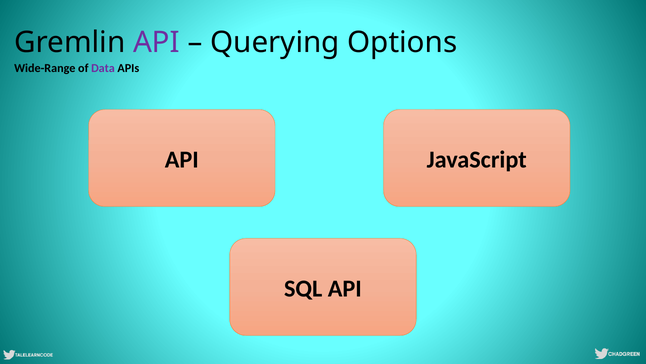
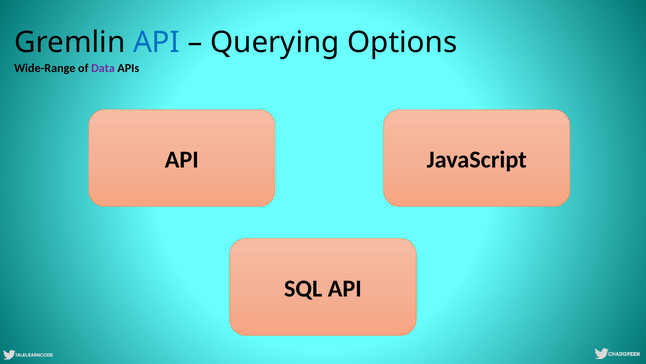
API colour: purple -> blue (156, 42)
